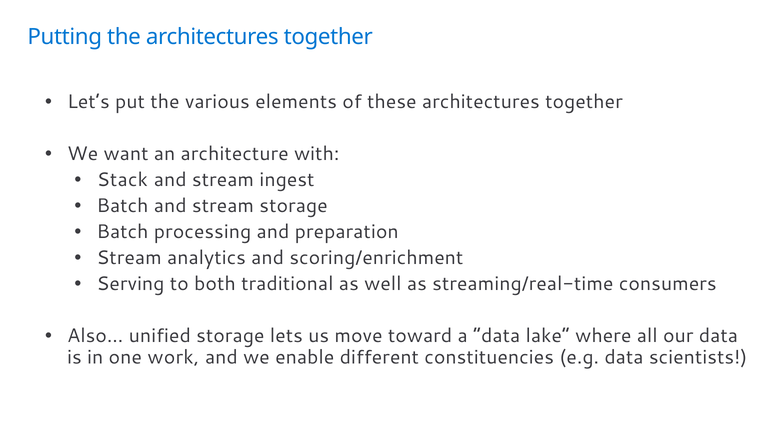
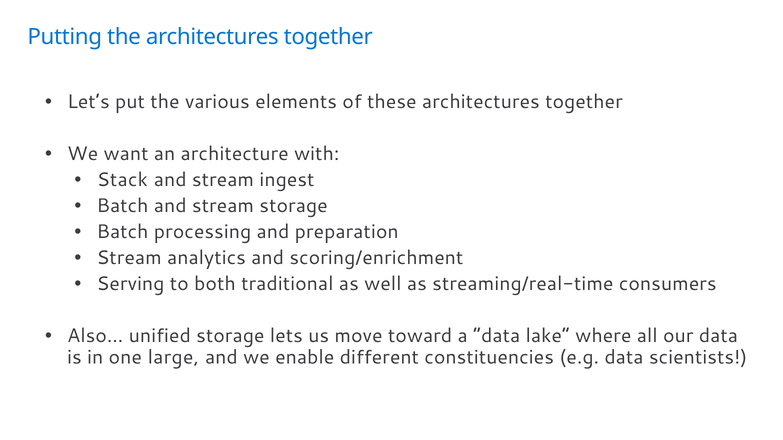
work: work -> large (173, 357)
